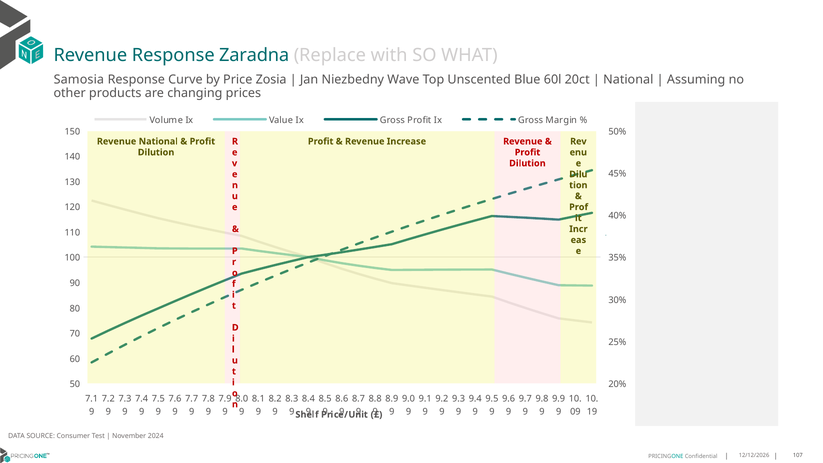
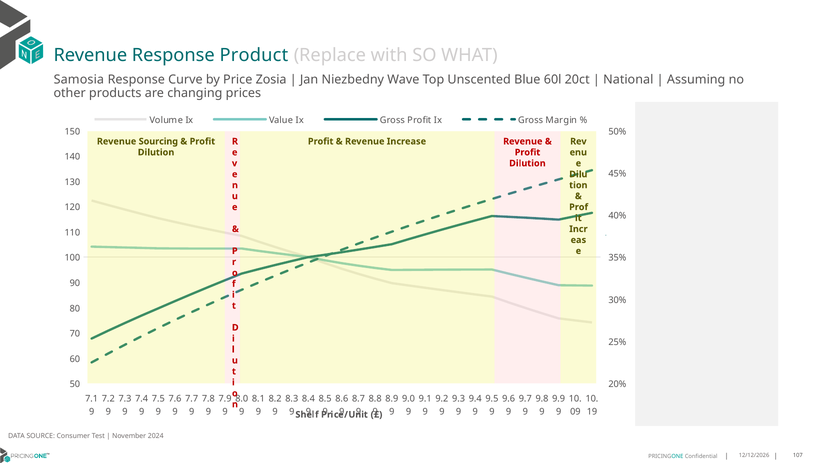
Zaradna: Zaradna -> Product (254, 55)
Revenue National: National -> Sourcing (158, 141)
